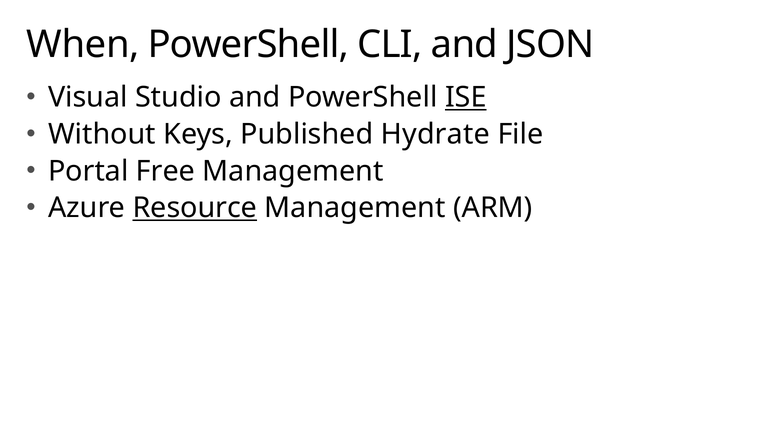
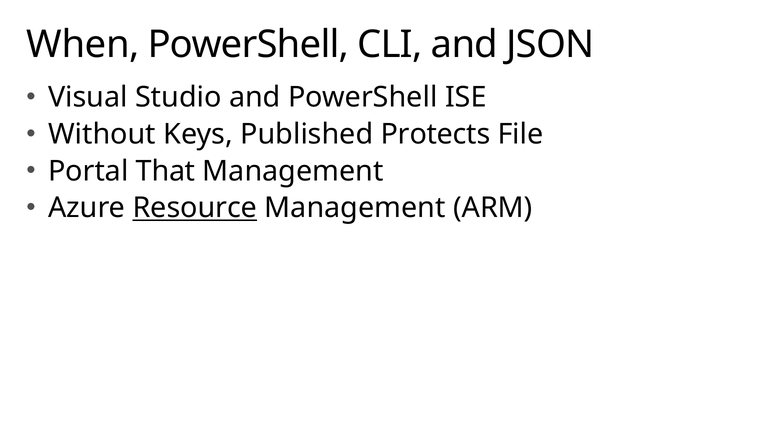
ISE underline: present -> none (466, 97)
Hydrate: Hydrate -> Protects (436, 134)
Free: Free -> That (166, 171)
